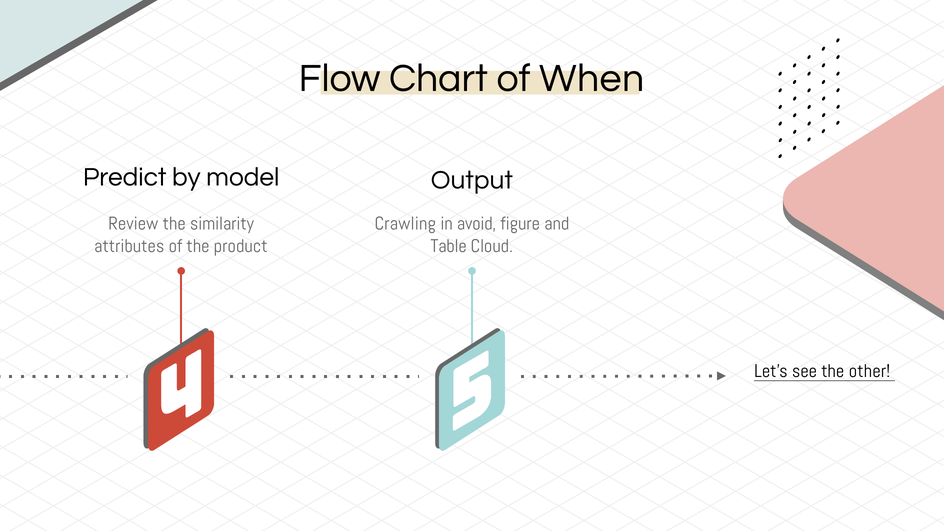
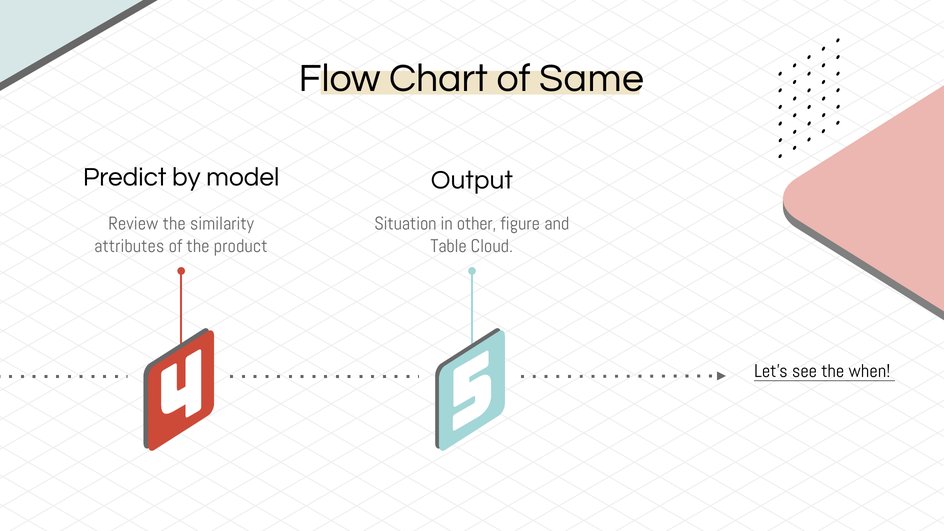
When: When -> Same (592, 78)
Crawling: Crawling -> Situation (405, 224)
avoid: avoid -> other (477, 224)
other: other -> when (869, 371)
